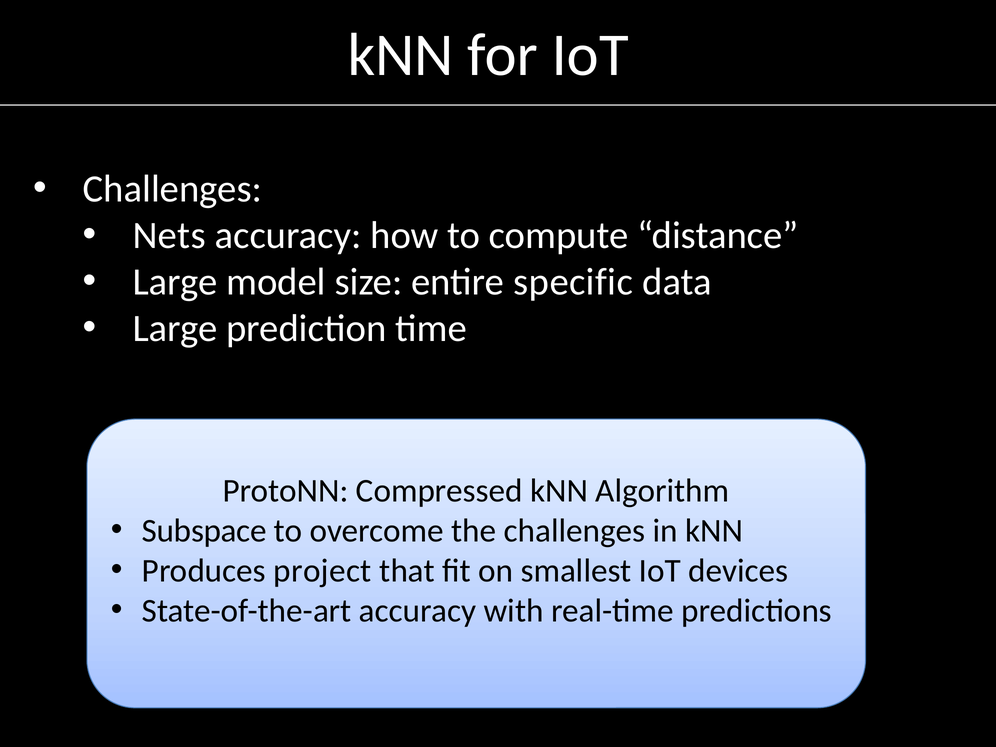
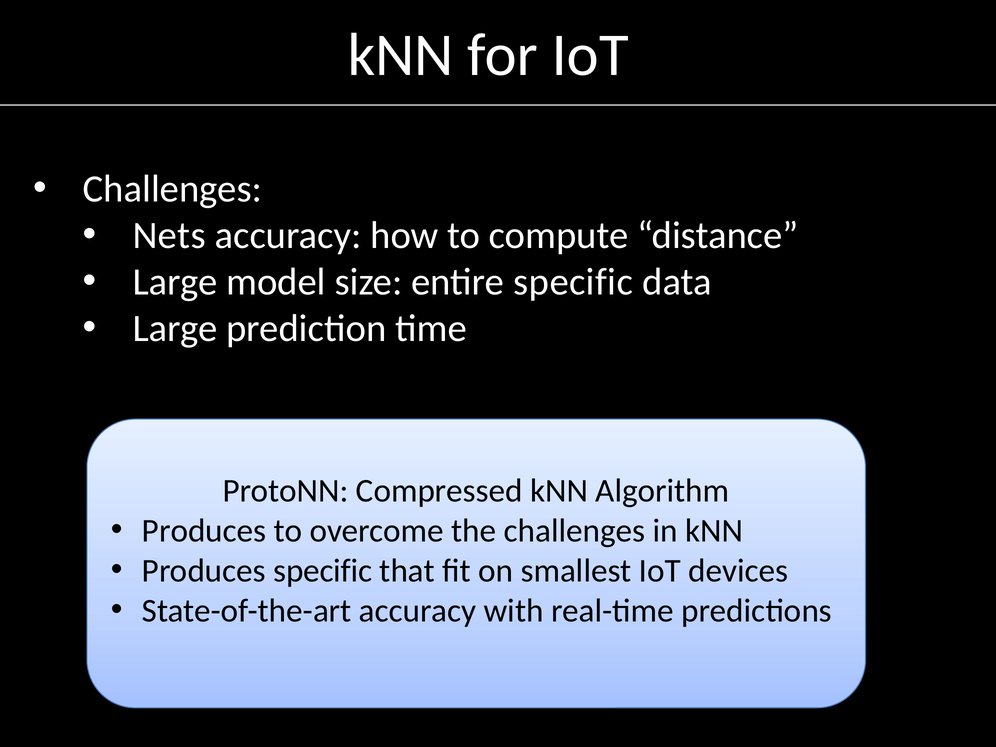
Subspace: Subspace -> Produces (204, 531)
Produces project: project -> specific (323, 571)
